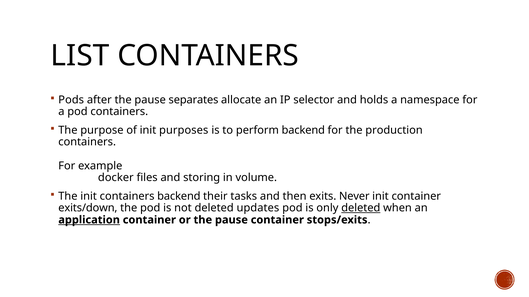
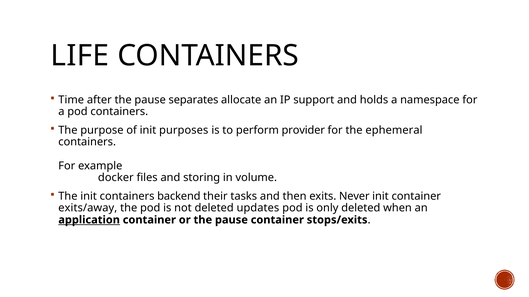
LIST: LIST -> LIFE (80, 56)
Pods: Pods -> Time (71, 100)
selector: selector -> support (314, 100)
perform backend: backend -> provider (303, 130)
production: production -> ephemeral (394, 130)
exits/down: exits/down -> exits/away (88, 208)
deleted underline: present -> none (361, 208)
